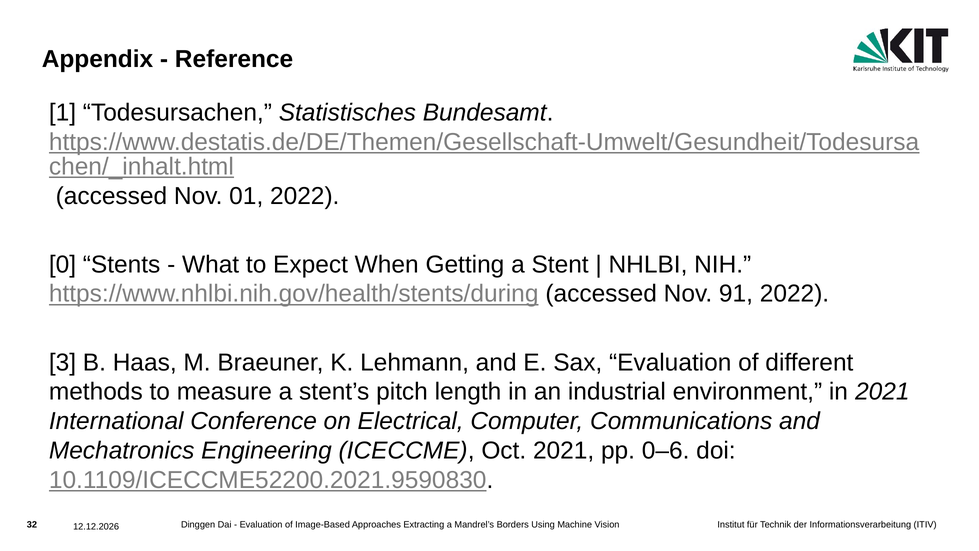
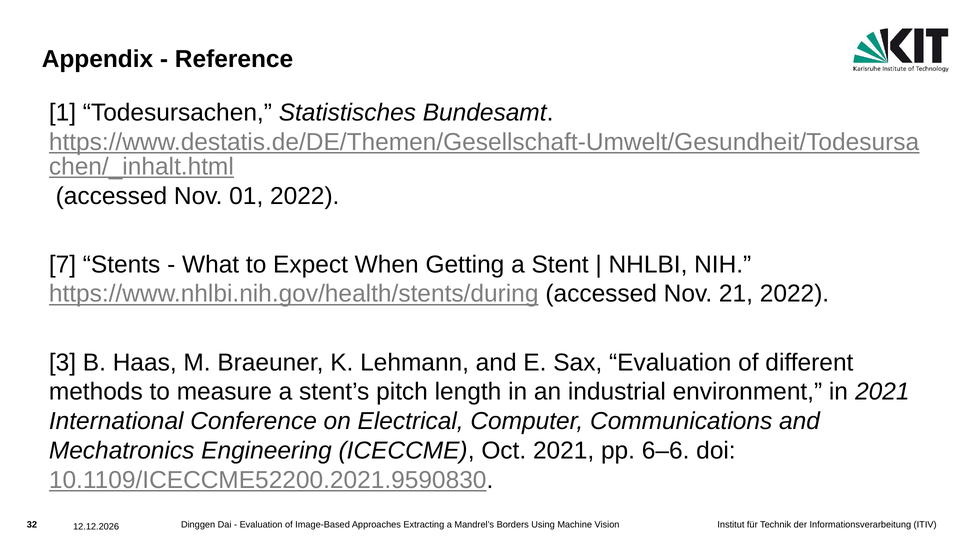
0: 0 -> 7 (63, 264)
91: 91 -> 21 (736, 294)
0–6: 0–6 -> 6–6 (666, 450)
